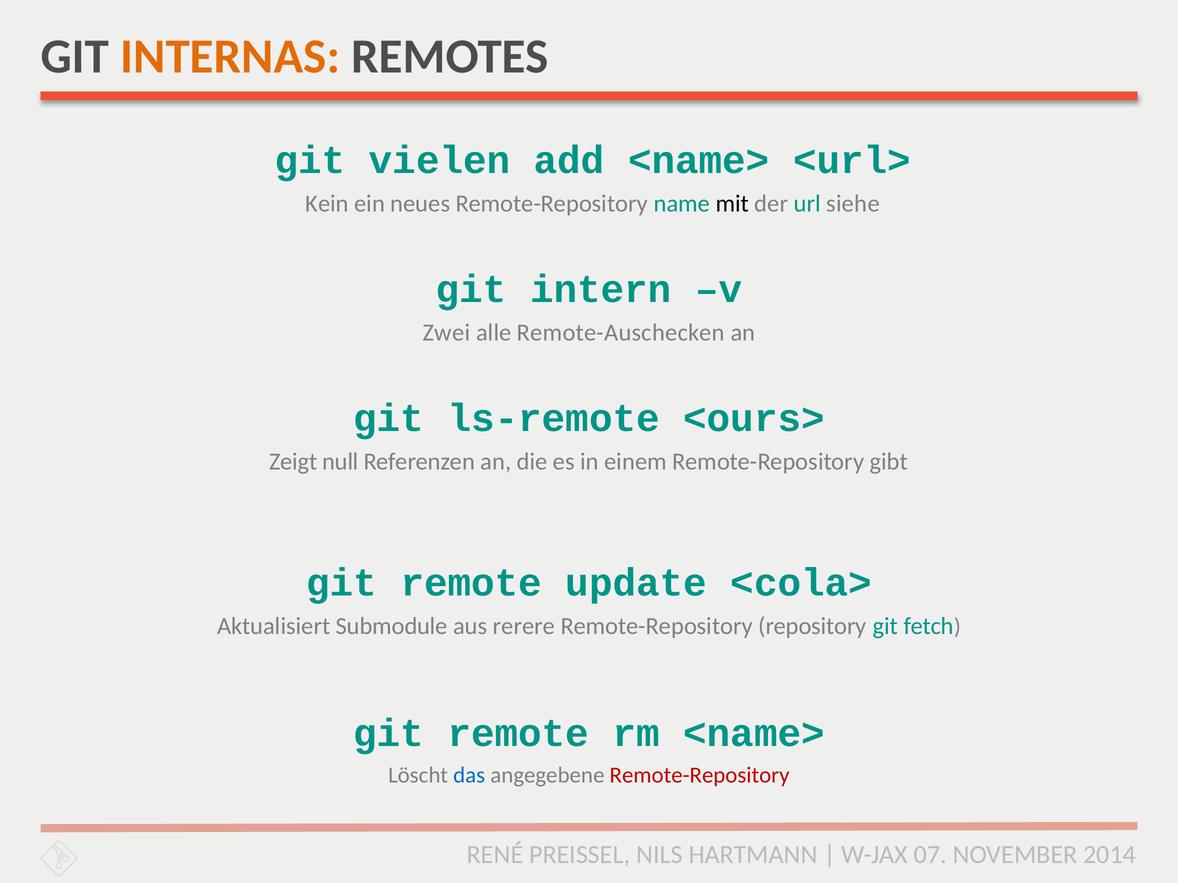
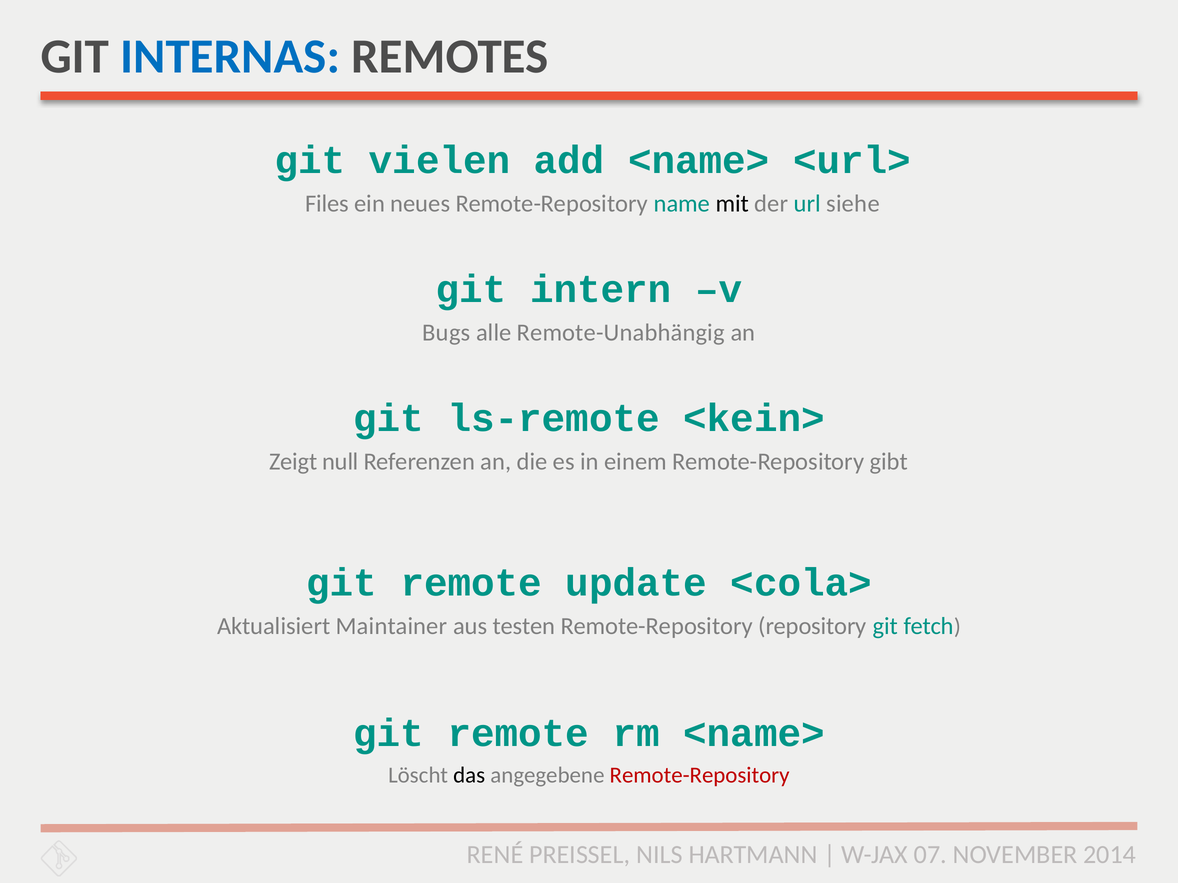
INTERNAS colour: orange -> blue (230, 57)
Kein: Kein -> Files (327, 204)
Zwei: Zwei -> Bugs (446, 333)
Remote-Auschecken: Remote-Auschecken -> Remote-Unabhängig (621, 333)
<ours>: <ours> -> <kein> (754, 418)
Submodule: Submodule -> Maintainer (392, 626)
rerere: rerere -> testen (524, 626)
das colour: blue -> black (469, 776)
